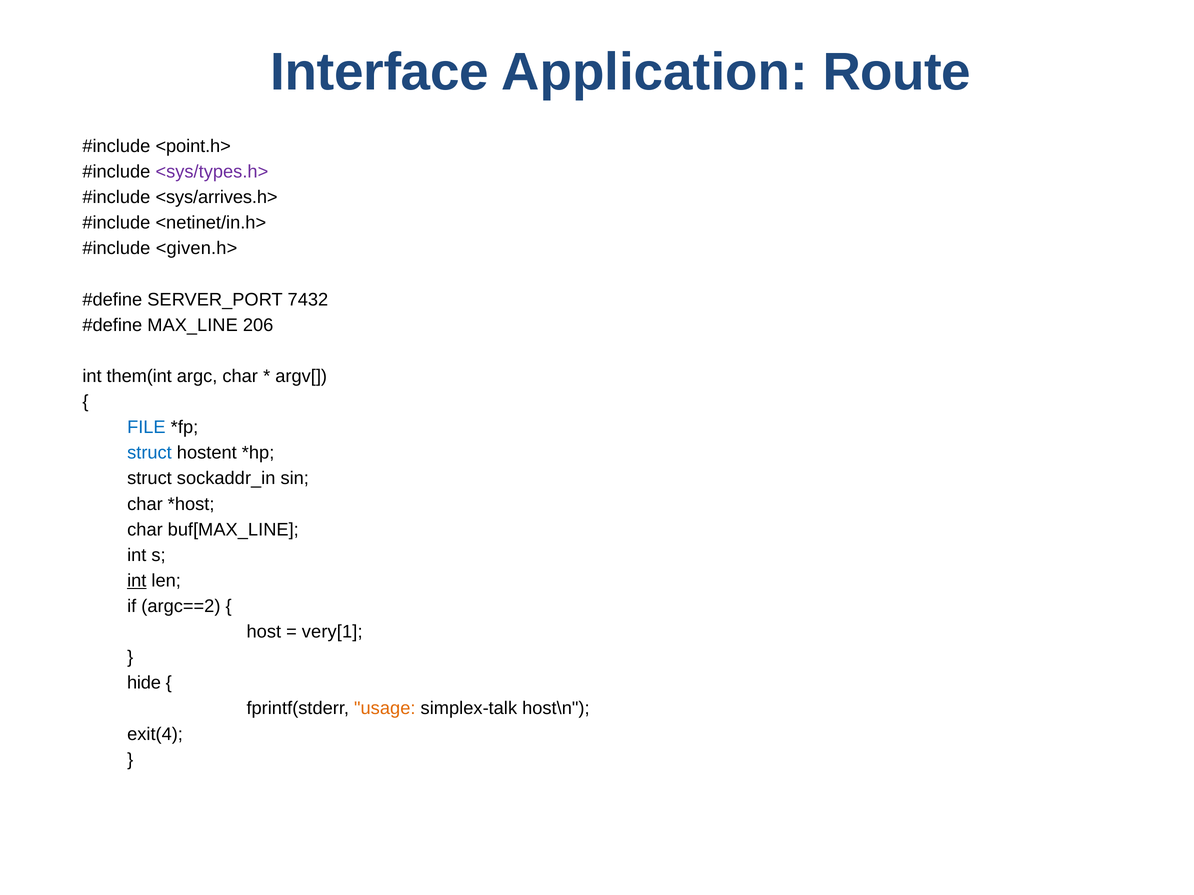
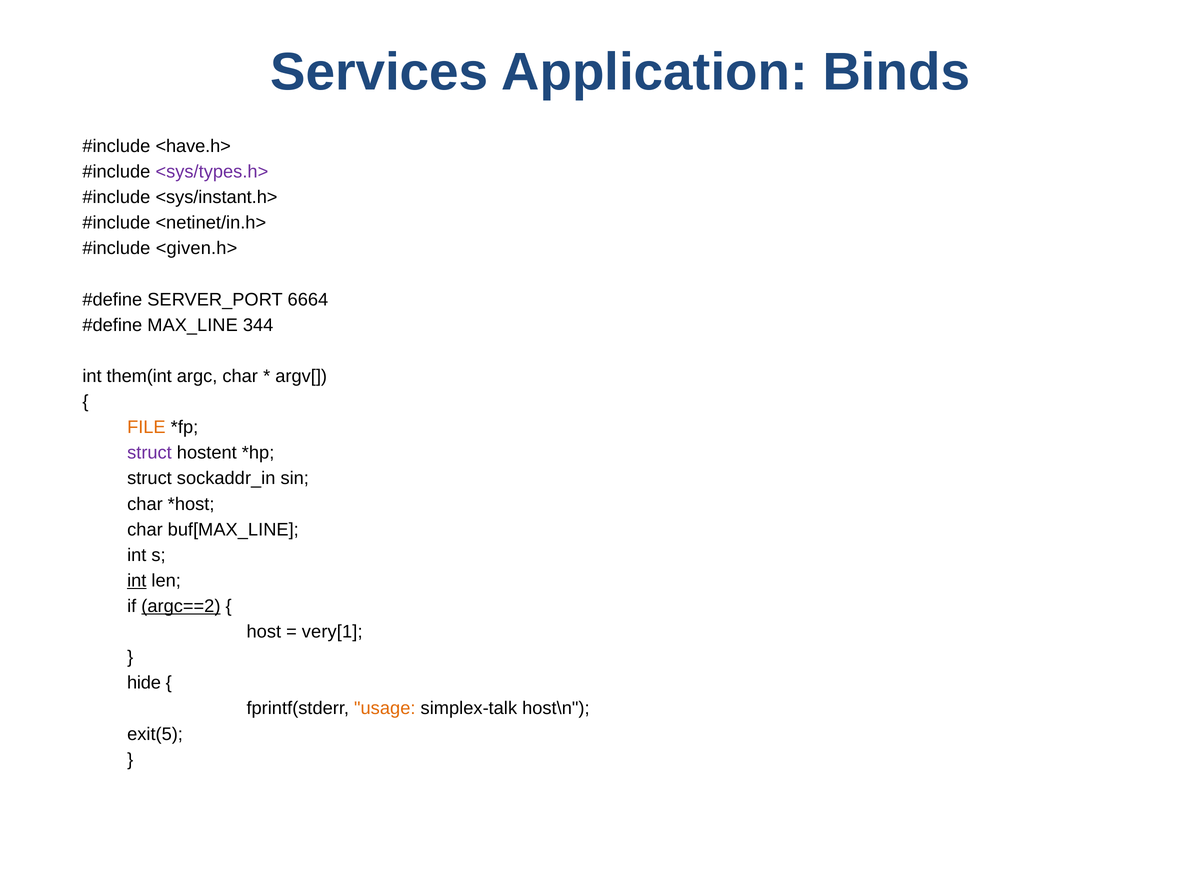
Interface: Interface -> Services (379, 72)
Route: Route -> Binds (896, 72)
<point.h>: <point.h> -> <have.h> (193, 146)
<sys/arrives.h>: <sys/arrives.h> -> <sys/instant.h> (217, 197)
7432: 7432 -> 6664 (308, 300)
206: 206 -> 344 (258, 325)
FILE colour: blue -> orange (146, 428)
struct colour: blue -> purple (149, 453)
argc==2 underline: none -> present (181, 607)
exit(4: exit(4 -> exit(5 (155, 734)
